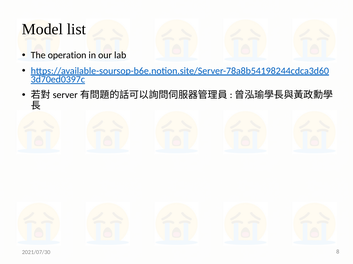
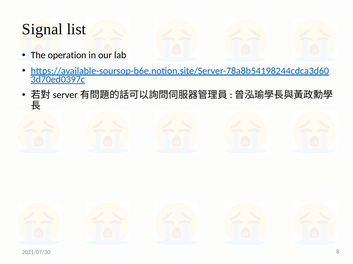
Model: Model -> Signal (42, 29)
